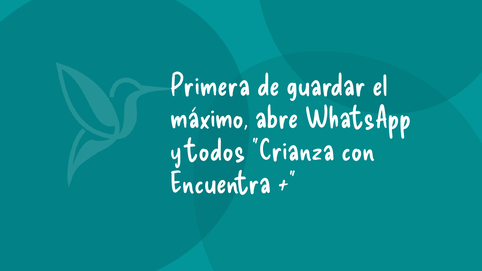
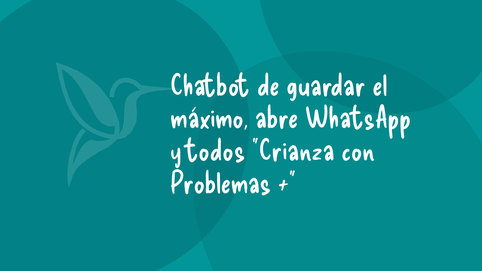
Primera: Primera -> Chatbot (210, 86)
Encuentra: Encuentra -> Problemas (221, 184)
